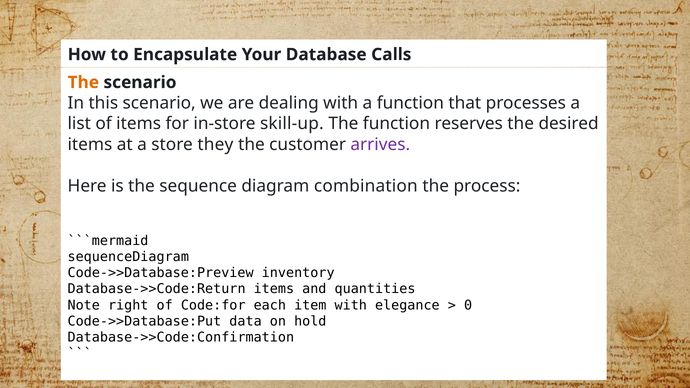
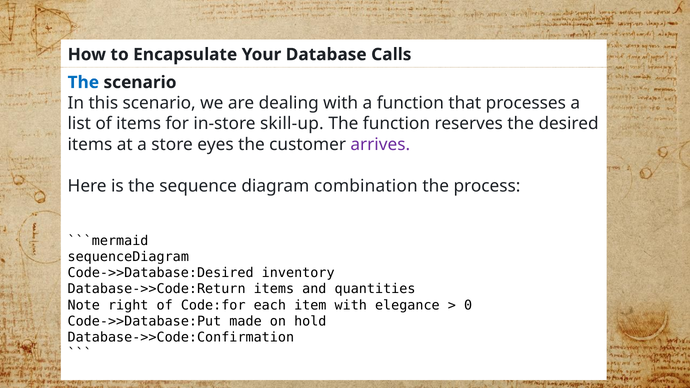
The colour: orange -> blue (83, 82)
they: they -> eyes (215, 145)
Code->>Database:Preview: Code->>Database:Preview -> Code->>Database:Desired (161, 273)
data: data -> made (246, 321)
